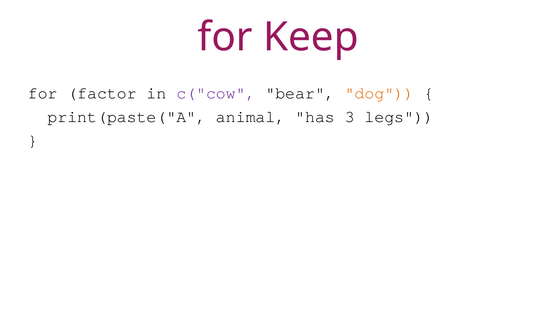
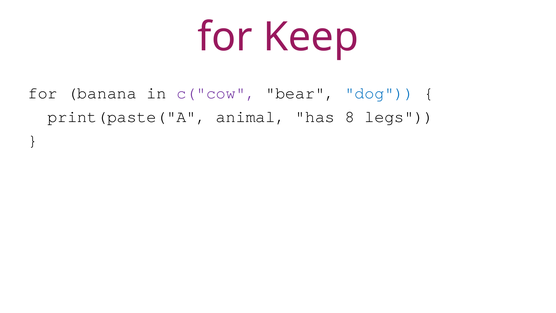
factor: factor -> banana (102, 93)
dog colour: orange -> blue (379, 93)
3: 3 -> 8 (350, 117)
